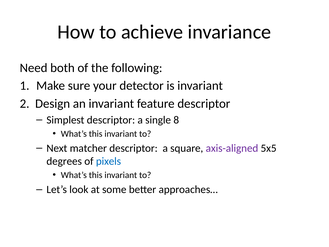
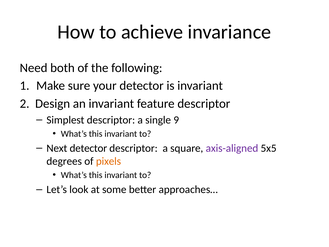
8: 8 -> 9 (176, 120)
Next matcher: matcher -> detector (88, 148)
pixels colour: blue -> orange (108, 161)
